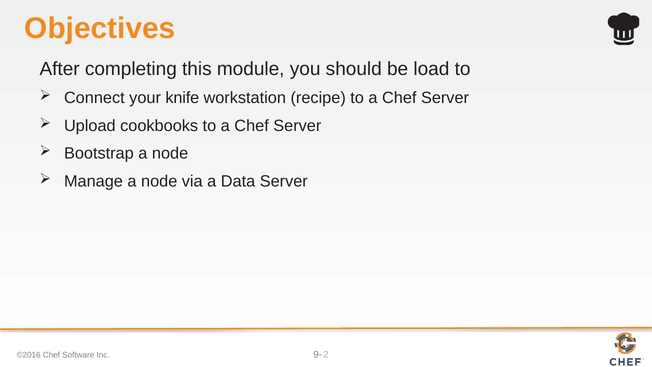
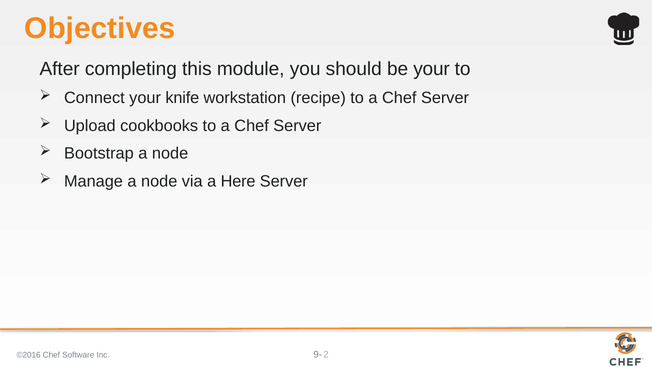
be load: load -> your (432, 69)
Data: Data -> Here (238, 181)
